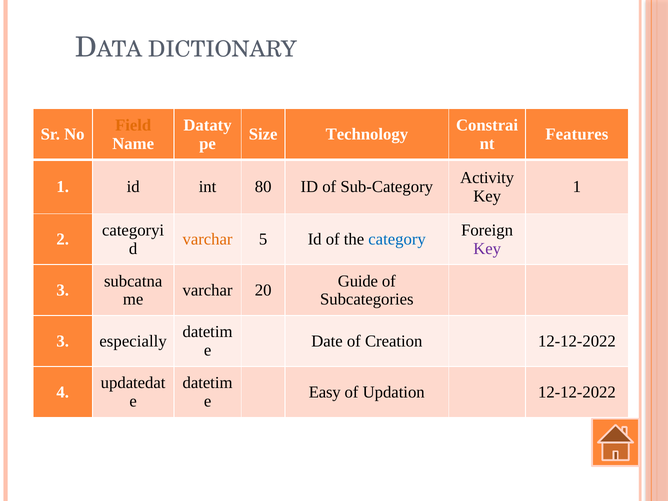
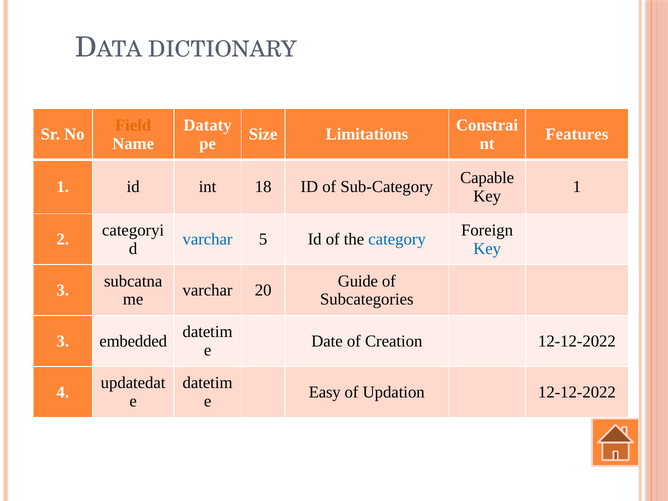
Technology: Technology -> Limitations (367, 134)
Activity: Activity -> Capable (487, 178)
80: 80 -> 18 (263, 187)
varchar colour: orange -> blue (208, 239)
Key colour: purple -> blue (487, 249)
especially: especially -> embedded (133, 341)
